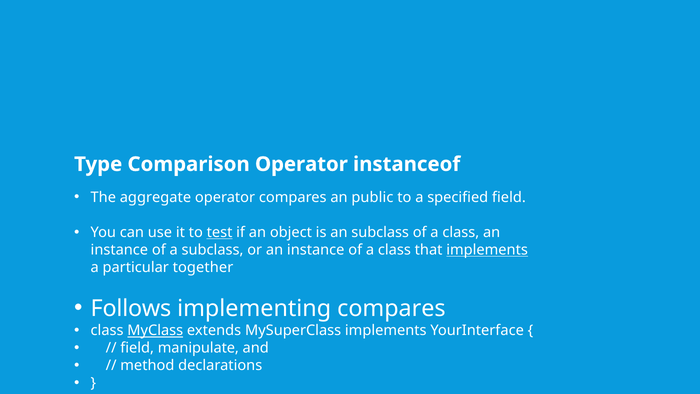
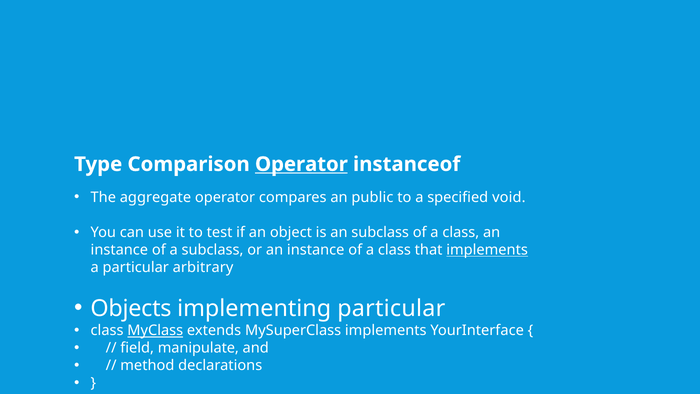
Operator underline: none -> present (301, 164)
specified field: field -> void (509, 197)
test underline: present -> none (220, 232)
together: together -> arbitrary (203, 267)
Follows: Follows -> Objects (131, 308)
implementing compares: compares -> particular (391, 308)
